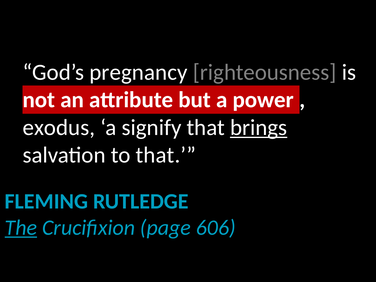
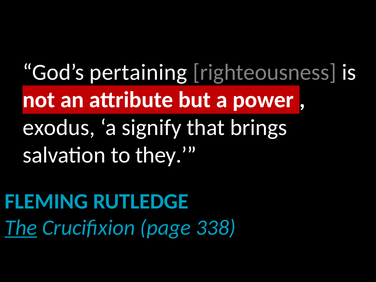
pregnancy: pregnancy -> pertaining (138, 72)
brings underline: present -> none (259, 128)
to that: that -> they (166, 155)
606: 606 -> 338 (216, 228)
